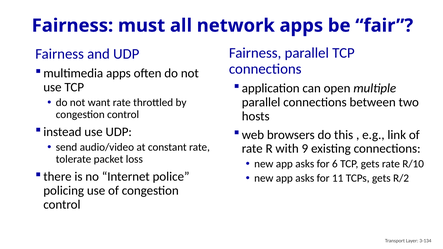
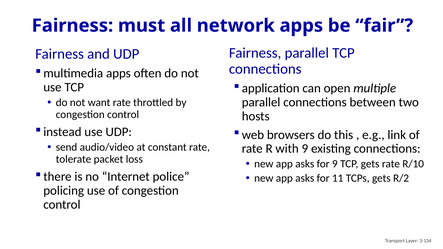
for 6: 6 -> 9 (335, 164)
